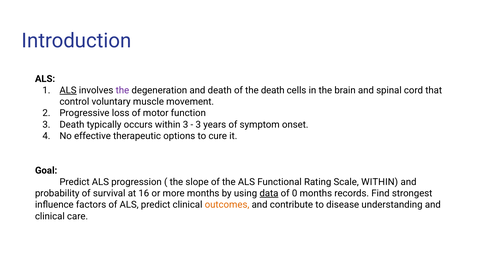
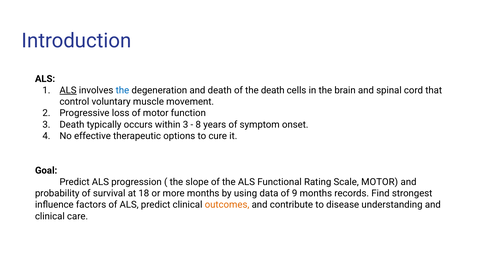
the colour: purple -> blue (122, 90)
3: 3 -> 8 (198, 124)
Scale WITHIN: WITHIN -> MOTOR (380, 182)
16: 16 -> 18 (144, 193)
data underline: present -> none (269, 193)
0: 0 -> 9 (295, 193)
